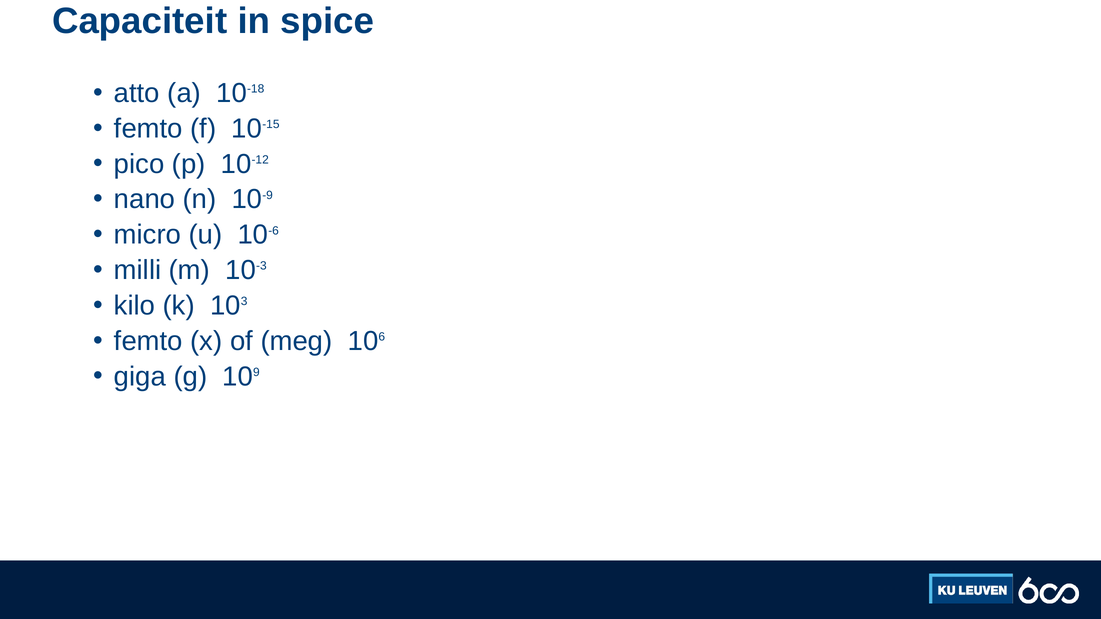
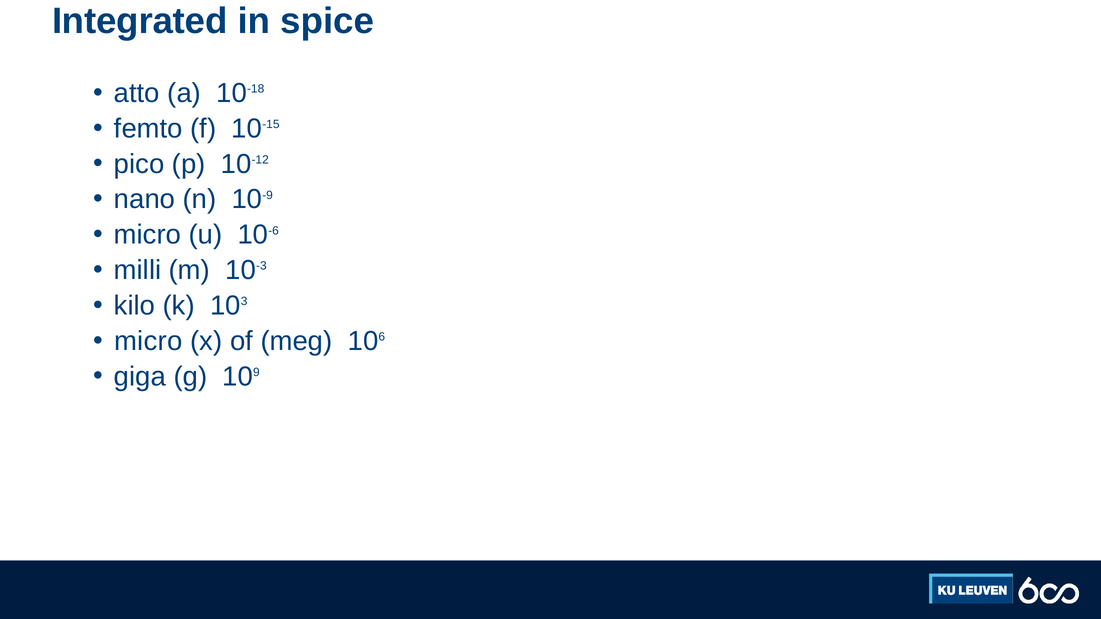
Capaciteit: Capaciteit -> Integrated (140, 21)
femto: femto -> micro (148, 341)
